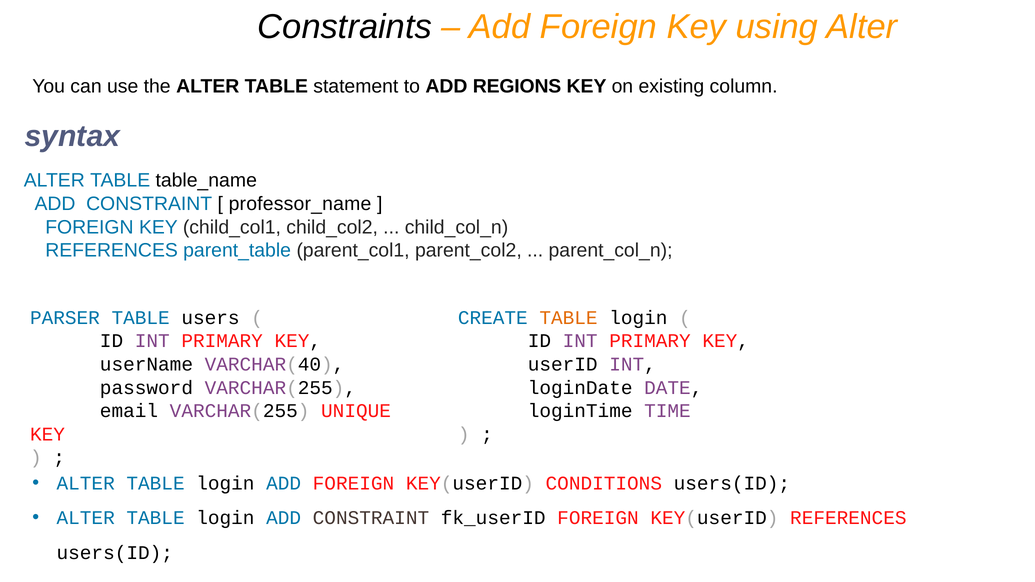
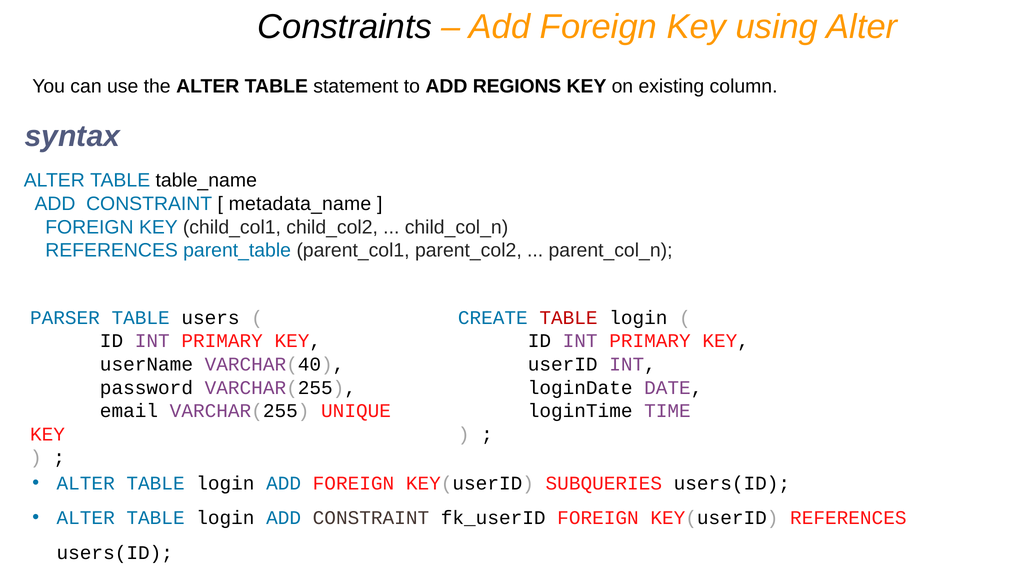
professor_name: professor_name -> metadata_name (300, 204)
TABLE colour: orange -> red (569, 318)
CONDITIONS: CONDITIONS -> SUBQUERIES (604, 483)
